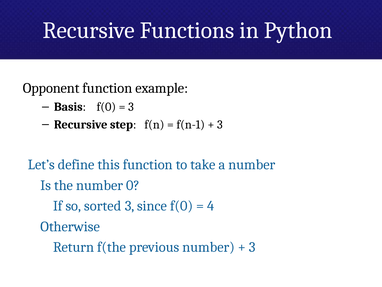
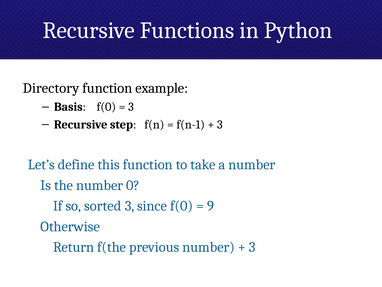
Opponent: Opponent -> Directory (51, 88)
4: 4 -> 9 (211, 206)
